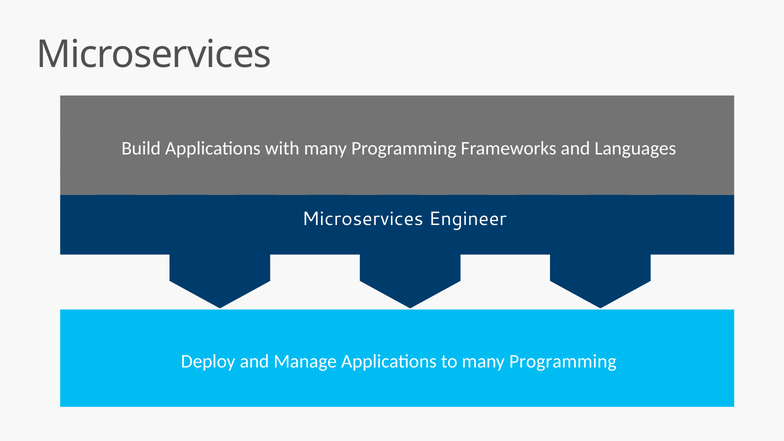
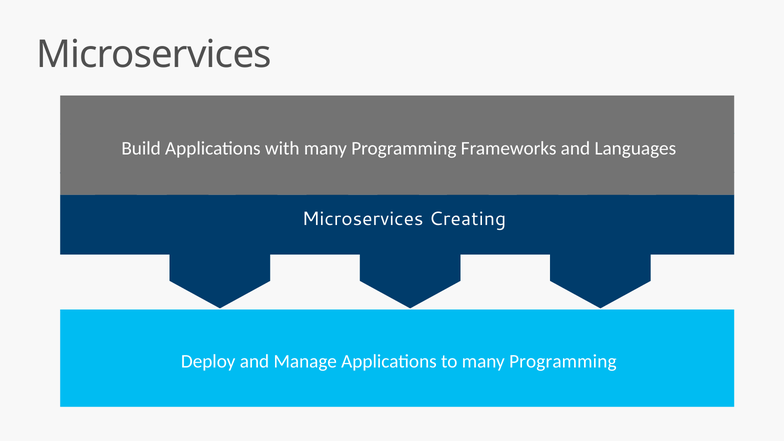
Engineer: Engineer -> Creating (468, 219)
